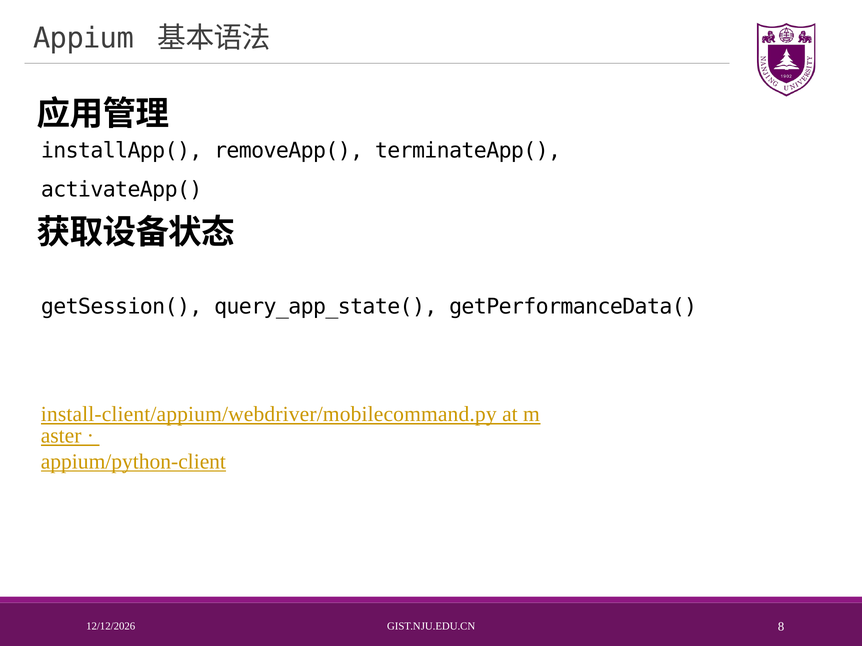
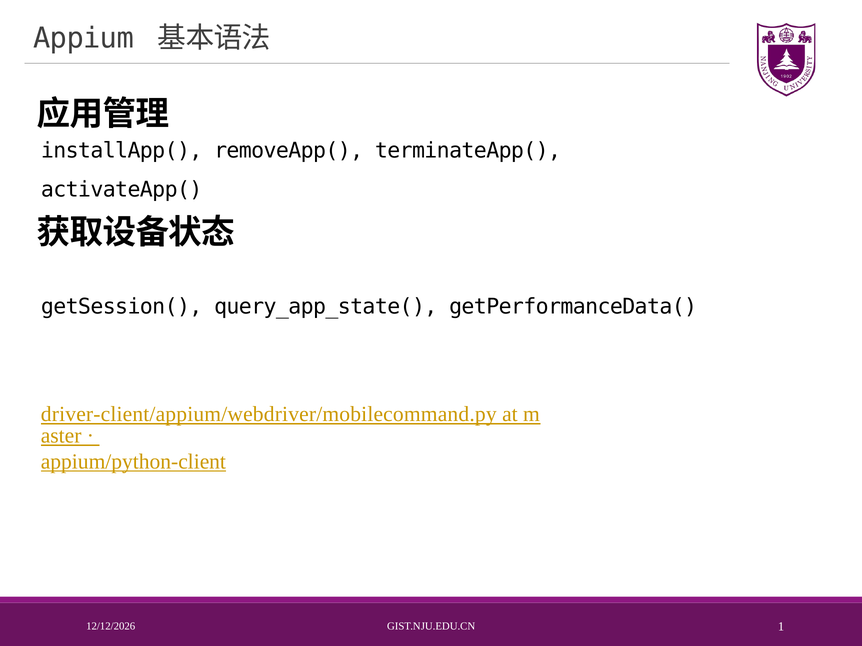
install-client/appium/webdriver/mobilecommand.py: install-client/appium/webdriver/mobilecommand.py -> driver-client/appium/webdriver/mobilecommand.py (269, 415)
8: 8 -> 1 (781, 627)
